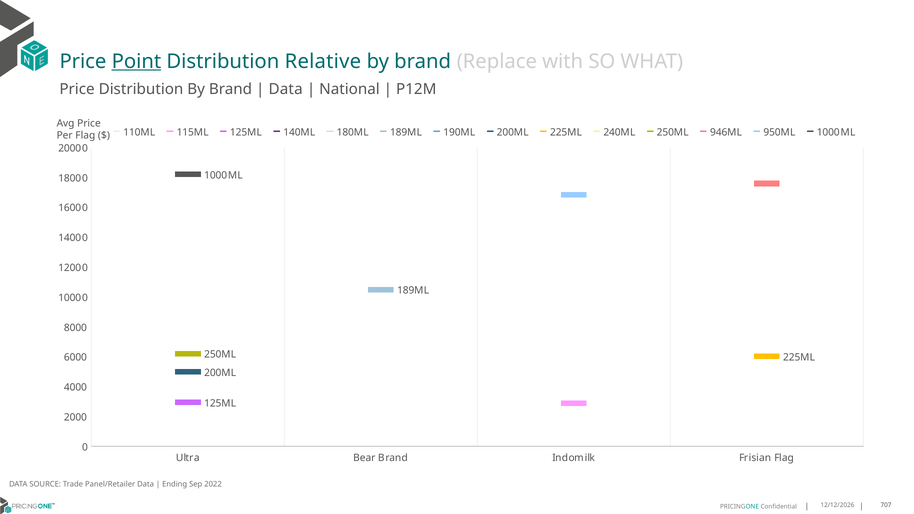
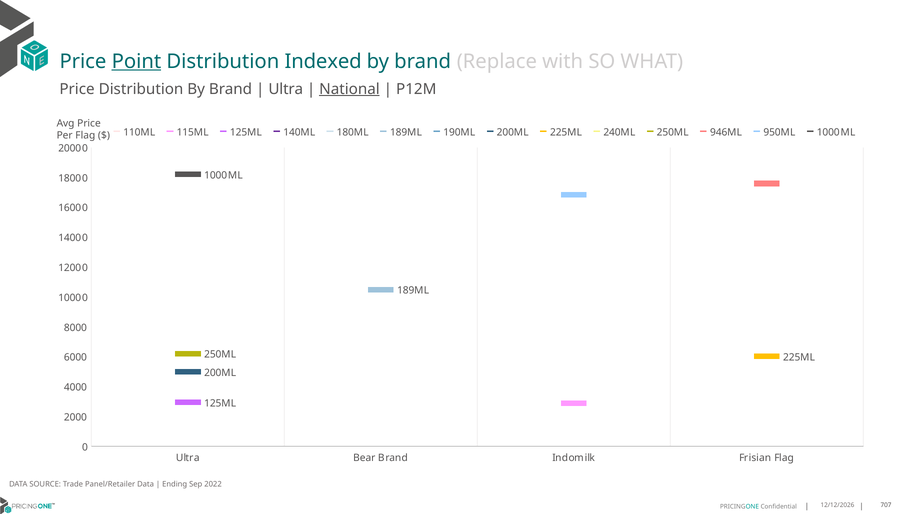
Relative: Relative -> Indexed (323, 61)
Data: Data -> Ultra (286, 89)
National underline: none -> present (349, 89)
